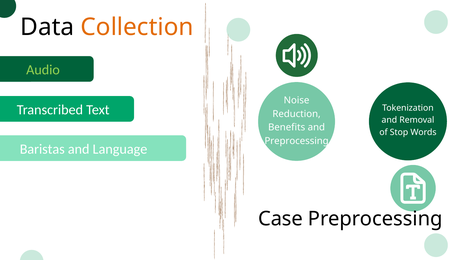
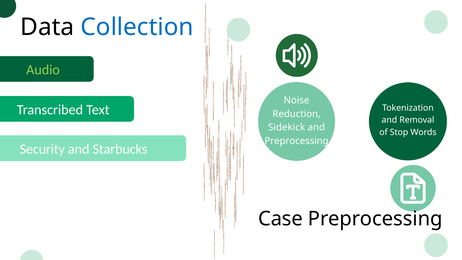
Collection colour: orange -> blue (137, 27)
Benefits: Benefits -> Sidekick (287, 127)
Baristas: Baristas -> Security (42, 149)
Language: Language -> Starbucks (120, 149)
